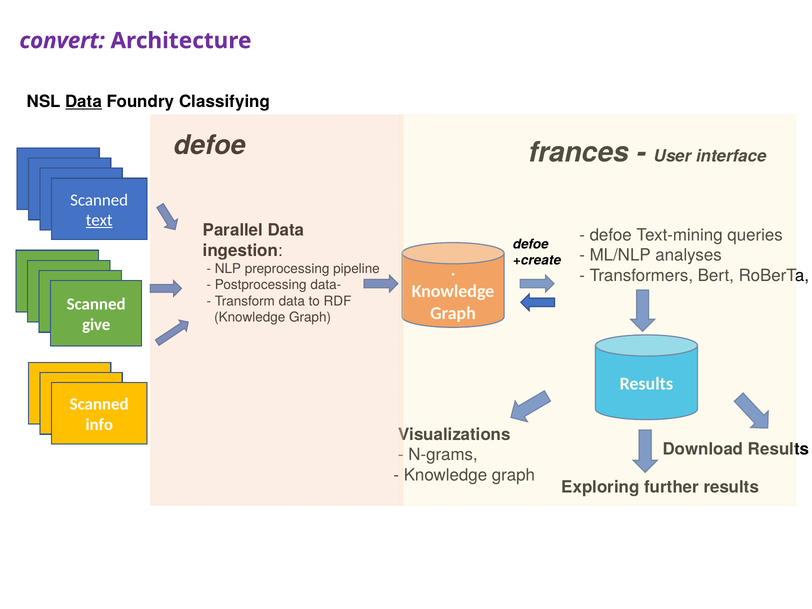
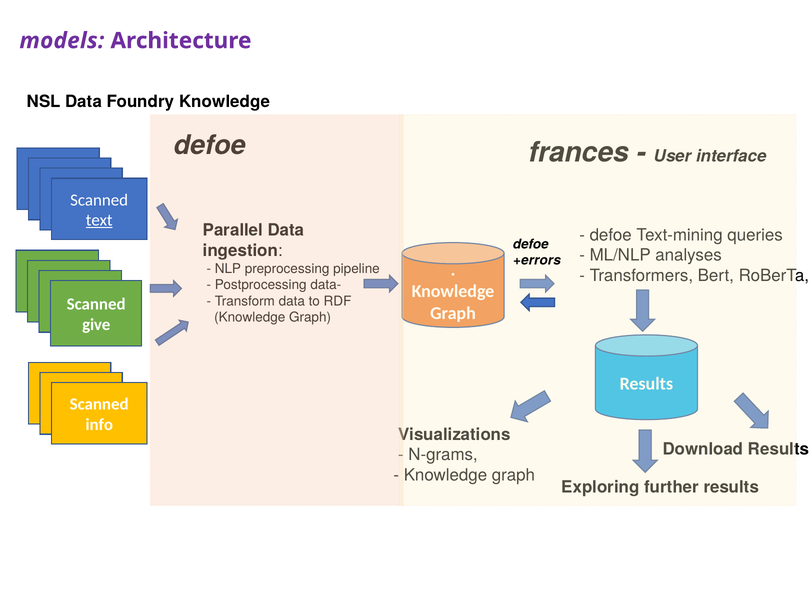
convert: convert -> models (62, 41)
Data underline: present -> none (84, 102)
Foundry Classifying: Classifying -> Knowledge (225, 102)
+create: +create -> +errors (537, 260)
